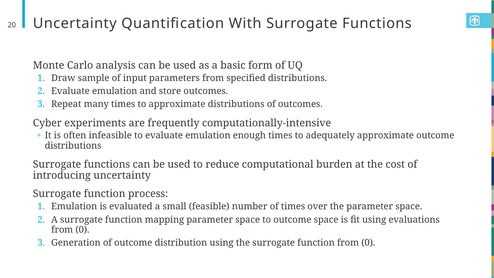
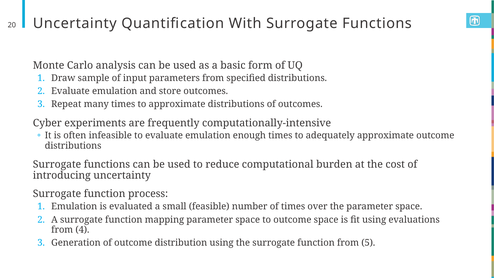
0: 0 -> 4 (82, 230)
function from 0: 0 -> 5 (368, 243)
